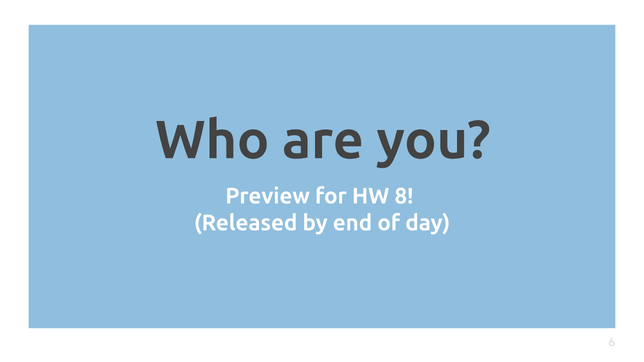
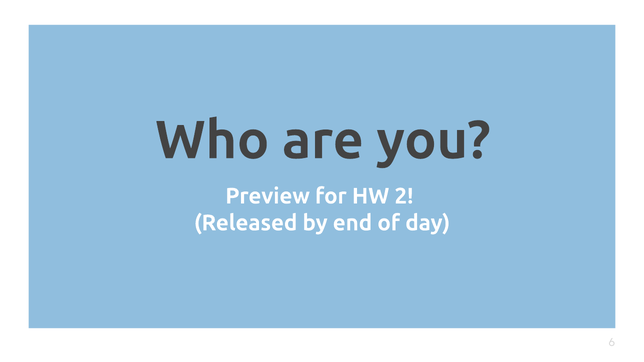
8: 8 -> 2 (404, 196)
